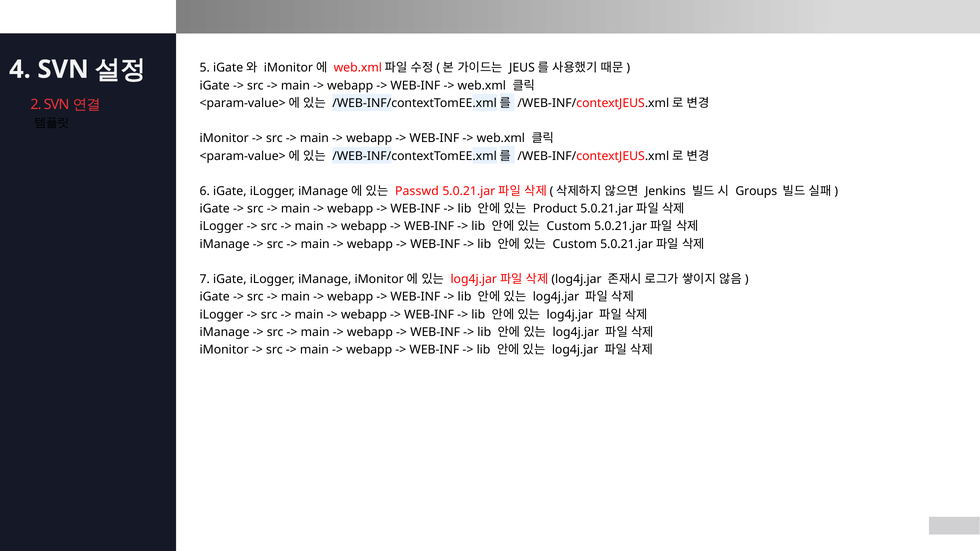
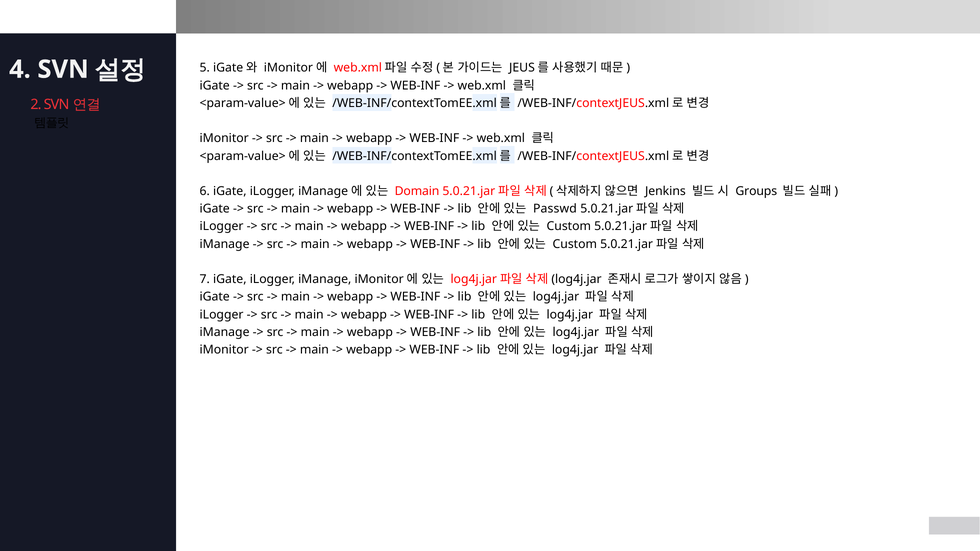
Passwd: Passwd -> Domain (417, 191)
Product: Product -> Passwd (555, 209)
